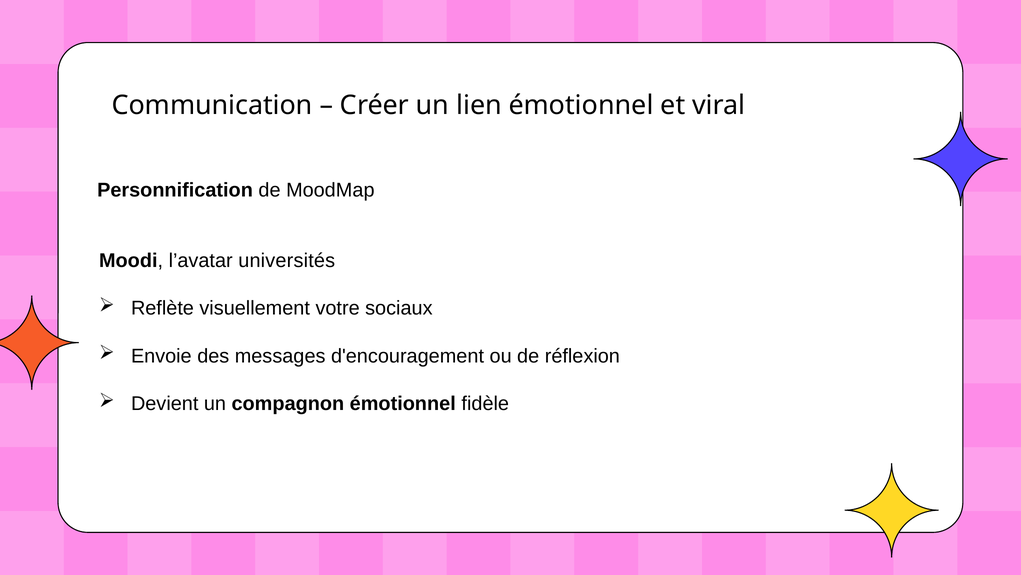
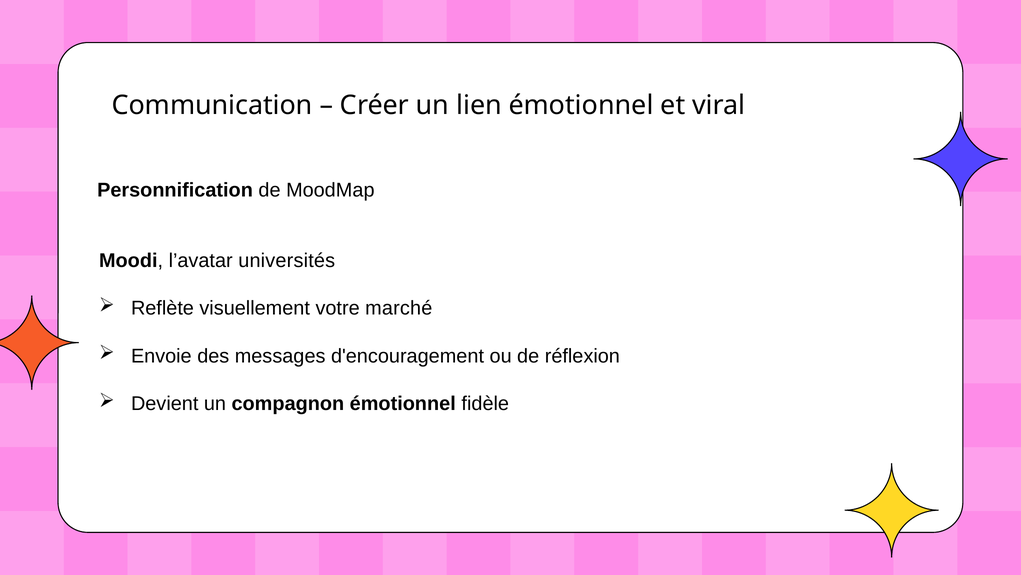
sociaux: sociaux -> marché (399, 308)
